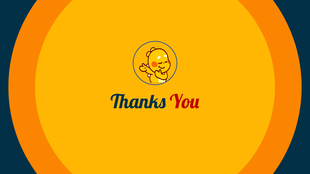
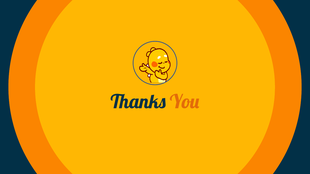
You colour: red -> orange (185, 102)
